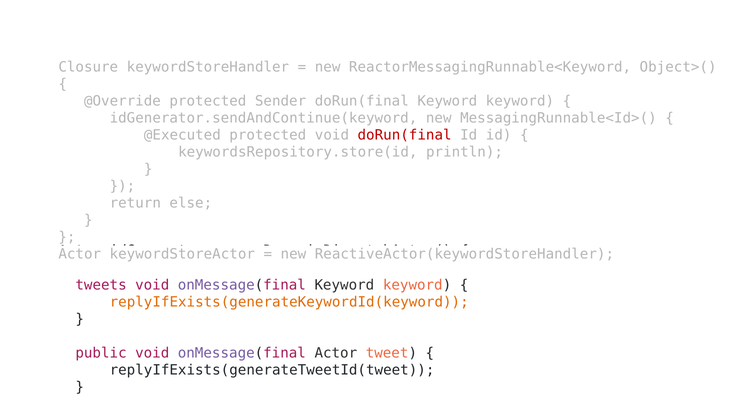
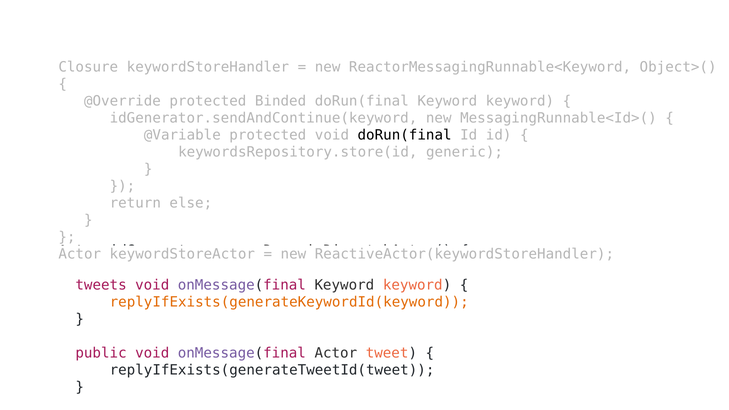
Sender: Sender -> Binded (281, 101)
@Executed: @Executed -> @Variable (182, 135)
doRun(final colour: red -> black (405, 135)
println: println -> generic (465, 152)
